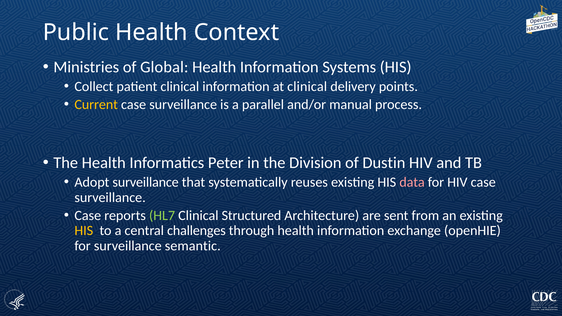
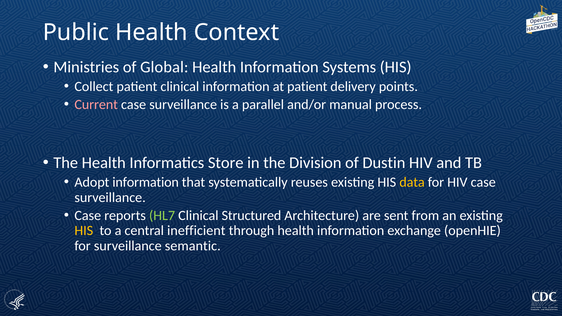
at clinical: clinical -> patient (307, 86)
Current colour: yellow -> pink (96, 105)
Peter: Peter -> Store (226, 163)
Adopt surveillance: surveillance -> information (146, 182)
data colour: pink -> yellow (412, 182)
challenges: challenges -> inefficient (196, 231)
